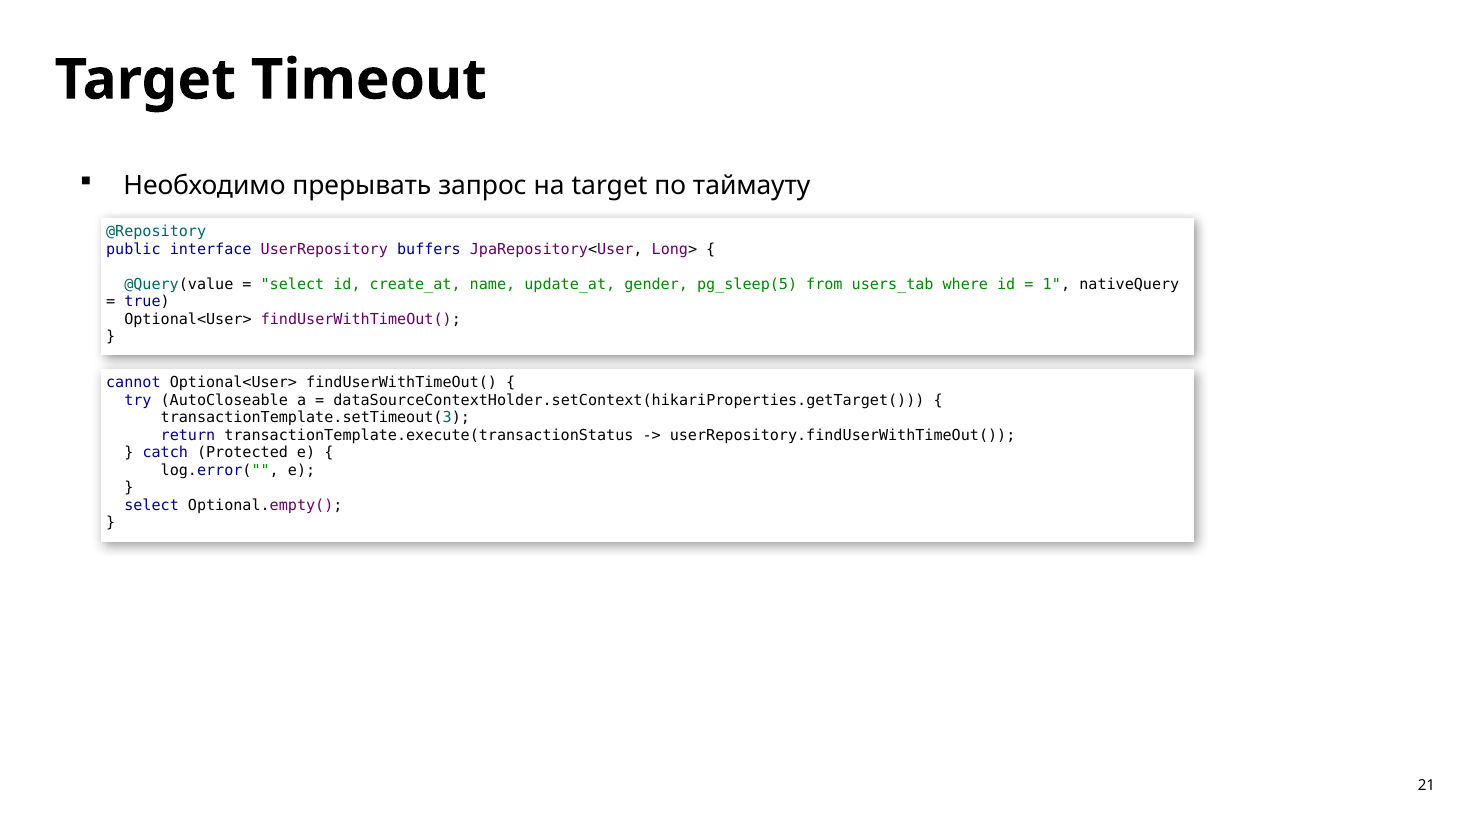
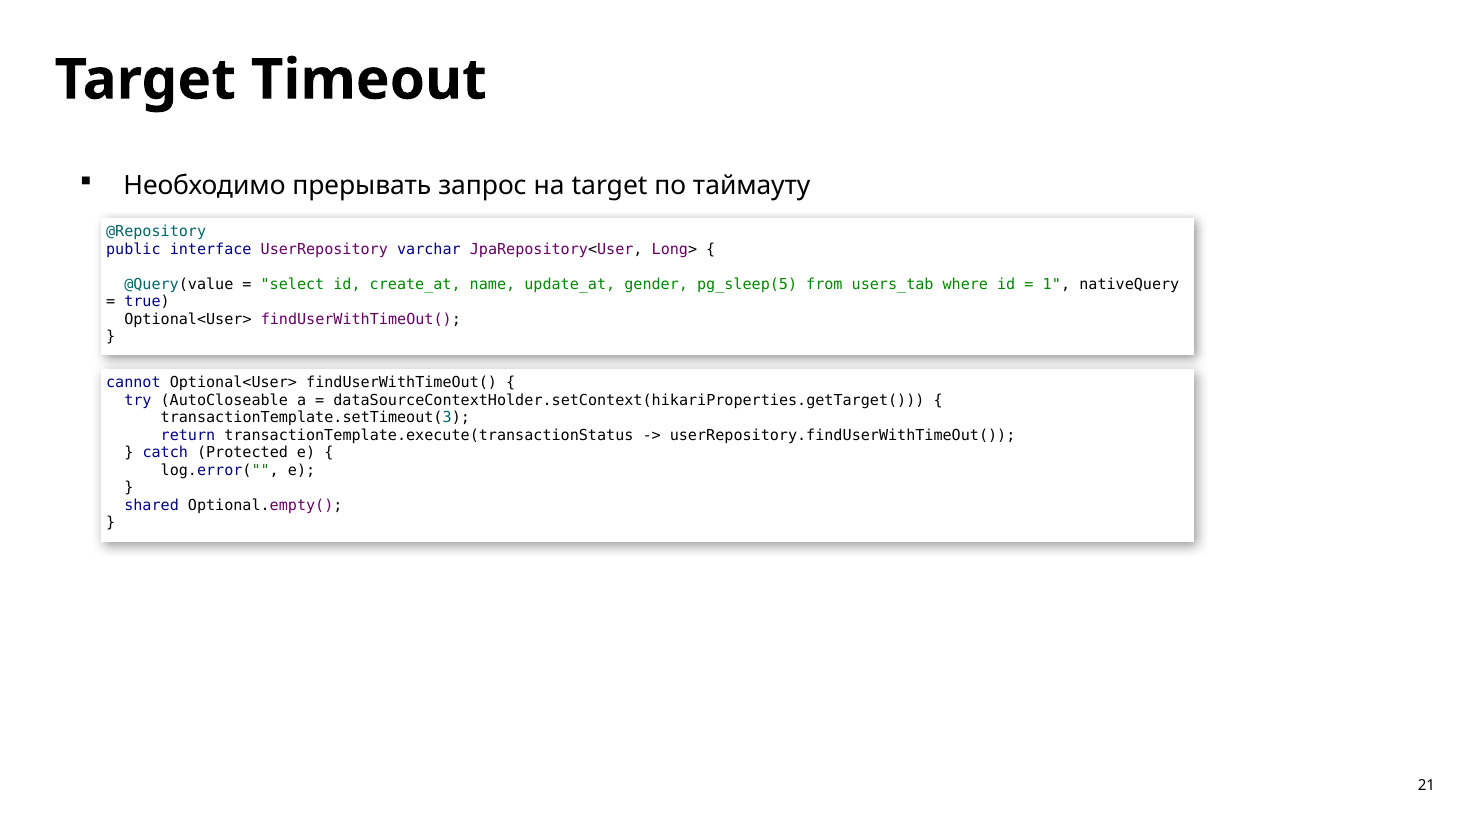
buffers: buffers -> varchar (429, 249)
select: select -> shared (152, 505)
